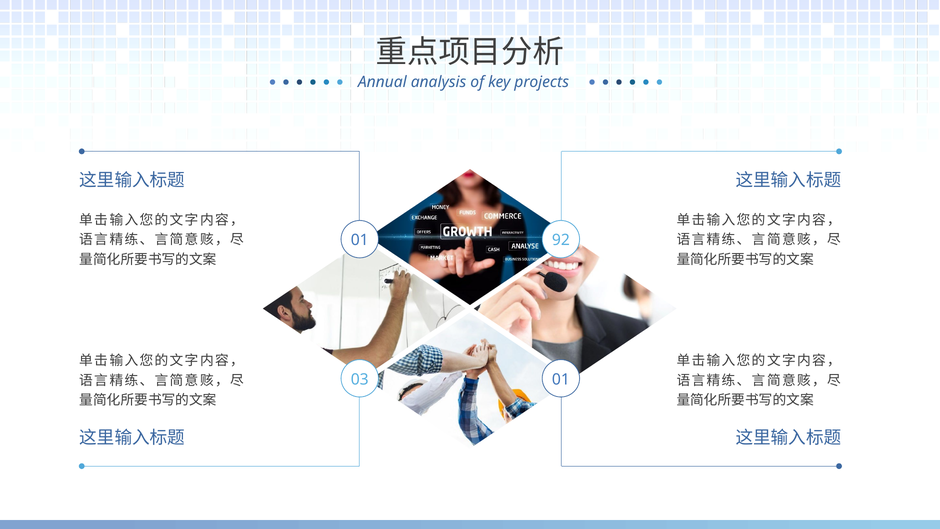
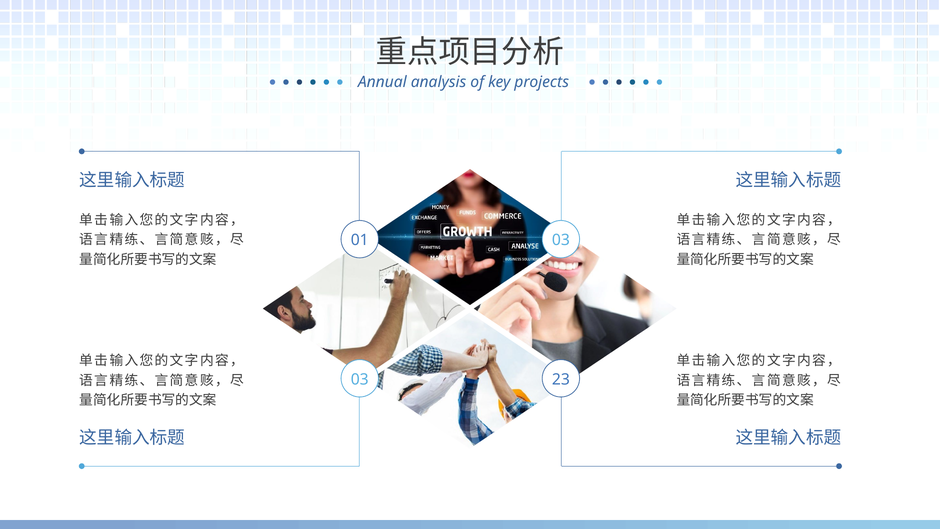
01 92: 92 -> 03 (561, 240)
03 01: 01 -> 23 (561, 379)
